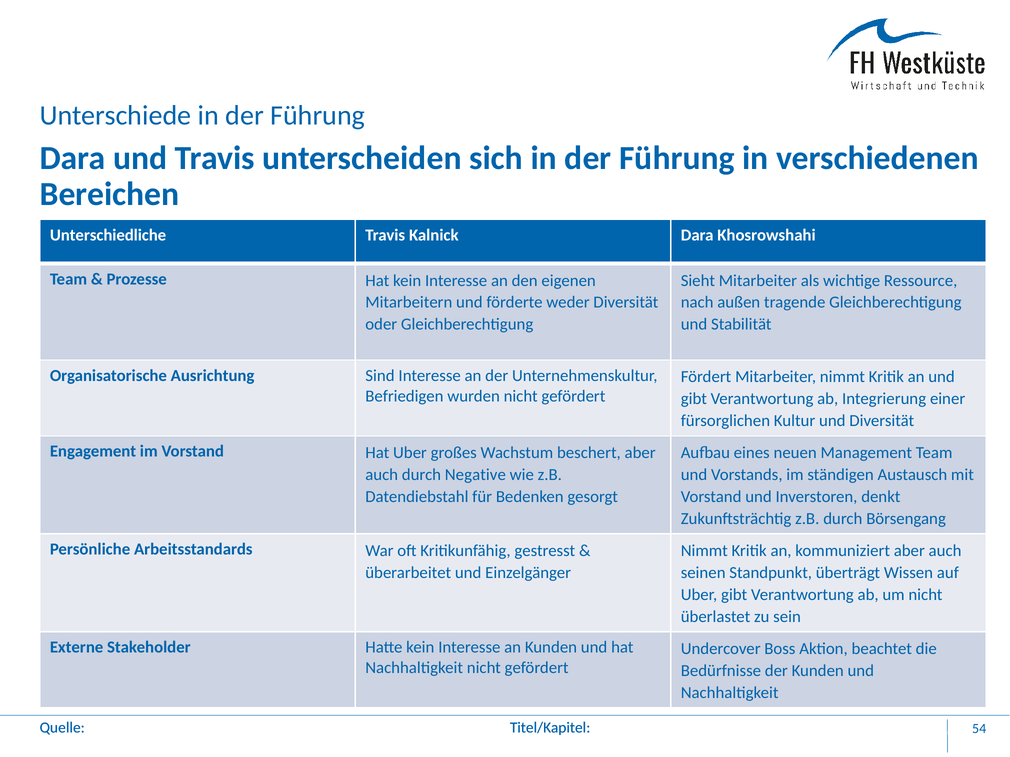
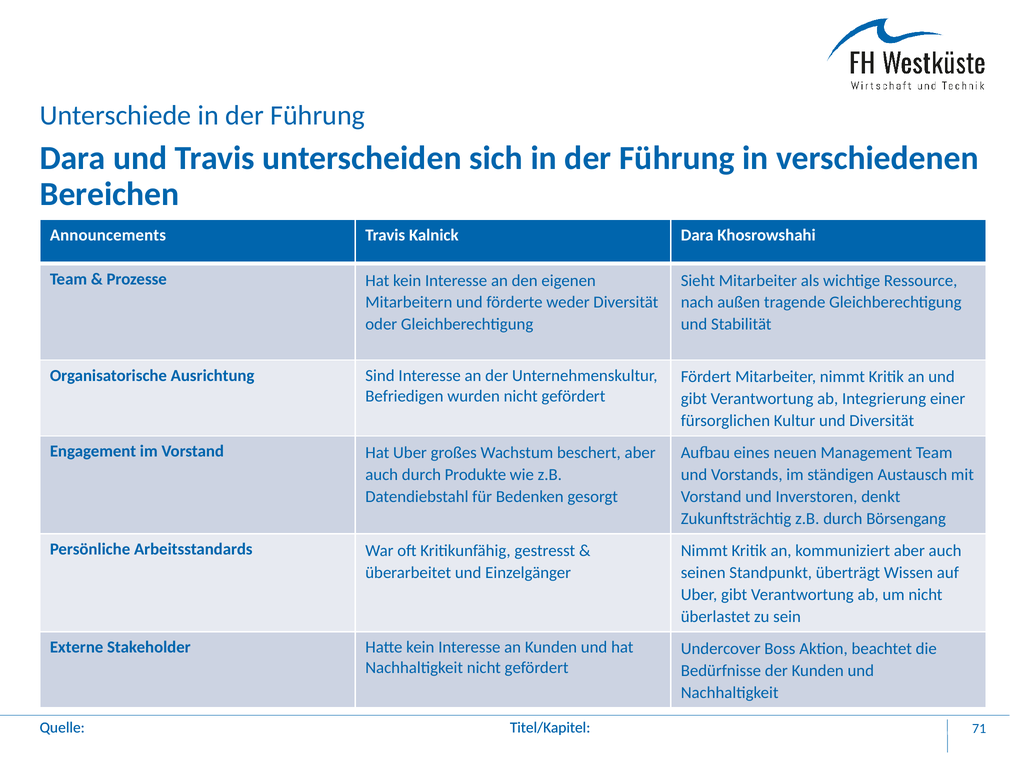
Unterschiedliche: Unterschiedliche -> Announcements (108, 235)
Negative: Negative -> Produkte (475, 475)
54: 54 -> 71 (979, 729)
